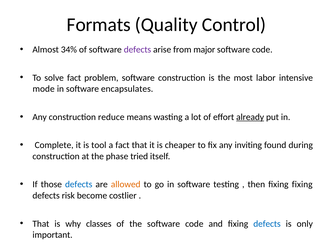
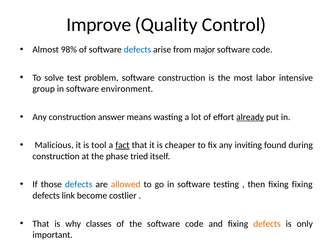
Formats: Formats -> Improve (99, 25)
34%: 34% -> 98% (69, 49)
defects colour: purple -> blue (137, 49)
solve fact: fact -> test (74, 78)
mode: mode -> group (44, 89)
encapsulates: encapsulates -> environment (127, 89)
reduce: reduce -> answer (111, 117)
Complete: Complete -> Malicious (54, 145)
fact underline: none -> present (122, 145)
risk: risk -> link (68, 195)
defects colour: blue -> orange (267, 223)
